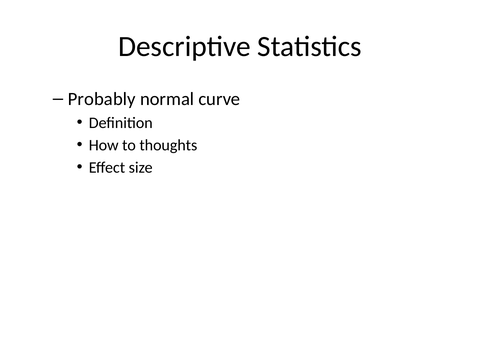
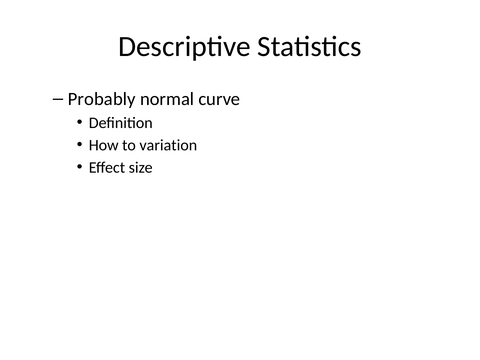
thoughts: thoughts -> variation (168, 145)
